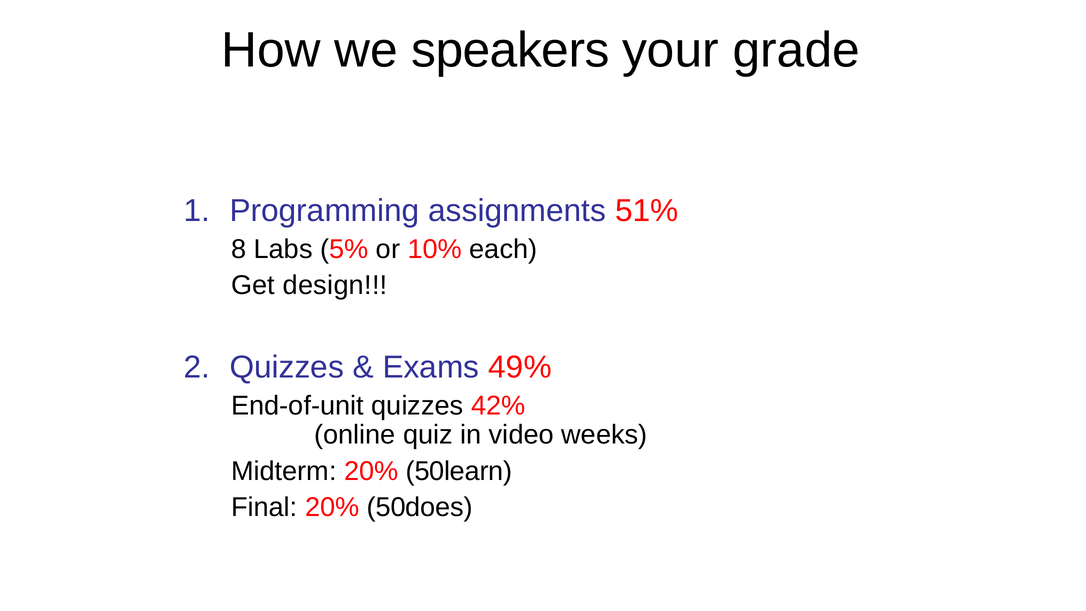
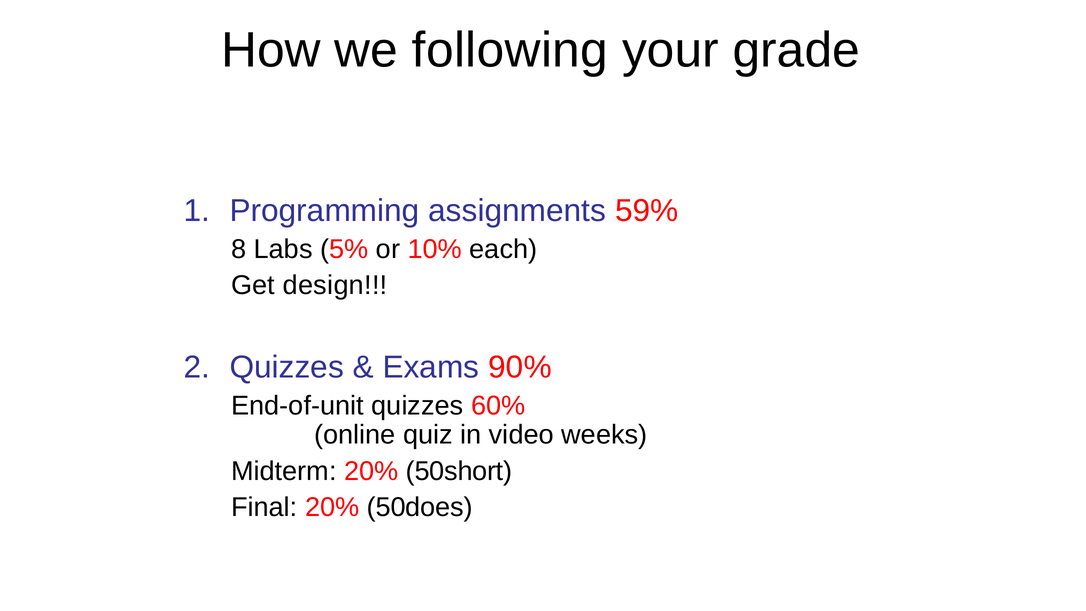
speakers: speakers -> following (510, 50)
51%: 51% -> 59% (647, 211)
49%: 49% -> 90% (520, 367)
42%: 42% -> 60% (498, 406)
50learn: 50learn -> 50short (459, 471)
